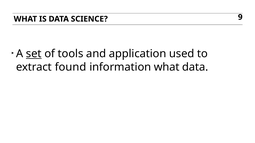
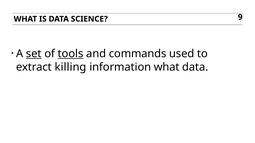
tools underline: none -> present (71, 54)
application: application -> commands (138, 54)
found: found -> killing (71, 67)
